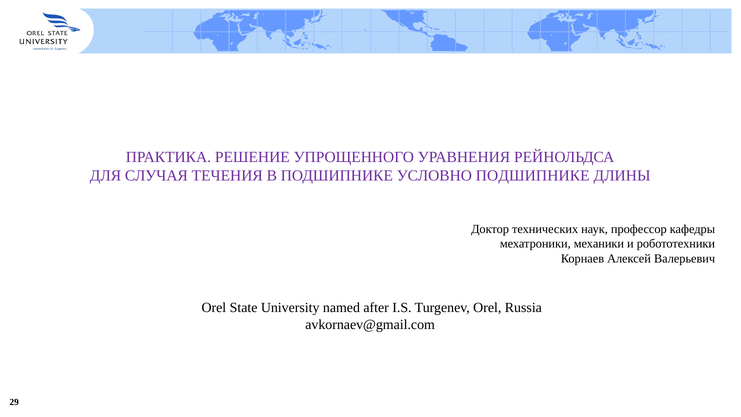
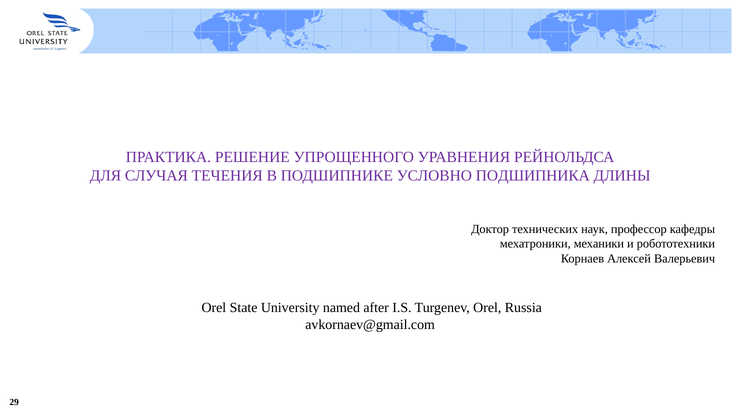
УСЛОВНО ПОДШИПНИКЕ: ПОДШИПНИКЕ -> ПОДШИПНИКА (533, 175)
